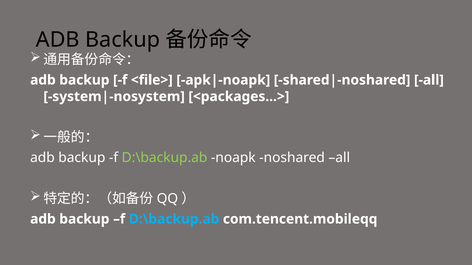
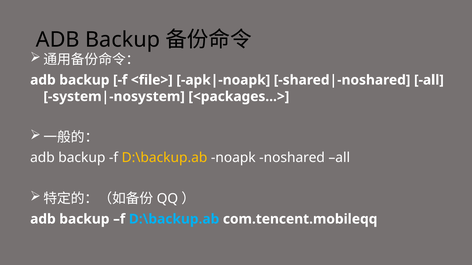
D:\backup.ab colour: light green -> yellow (165, 158)
